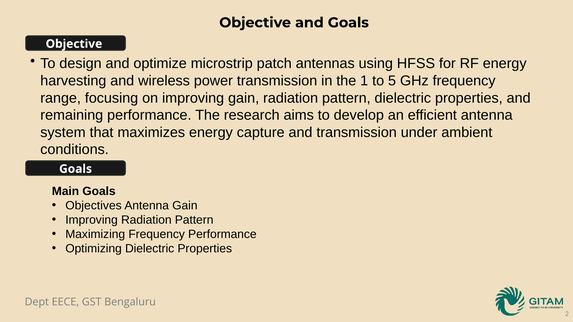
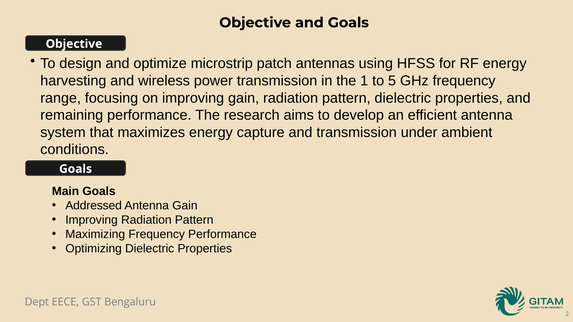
Objectives: Objectives -> Addressed (94, 206)
